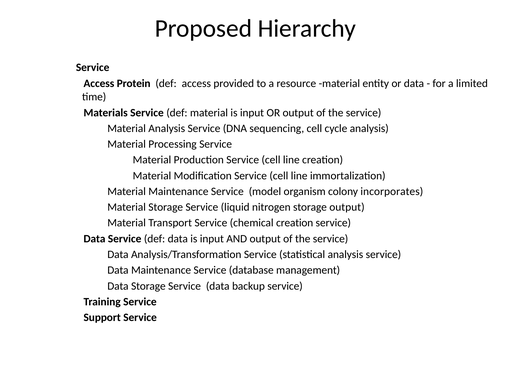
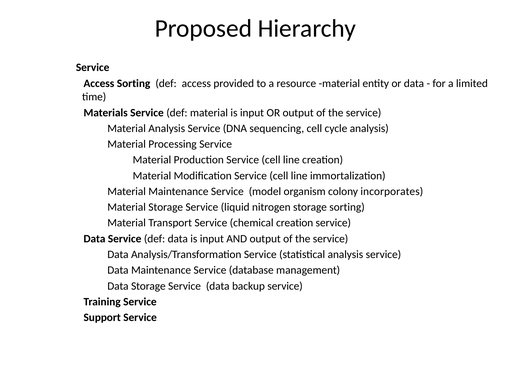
Access Protein: Protein -> Sorting (134, 83)
storage output: output -> sorting (347, 207)
